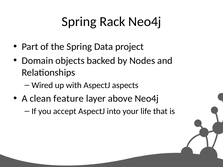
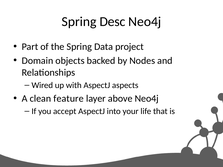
Rack: Rack -> Desc (112, 22)
